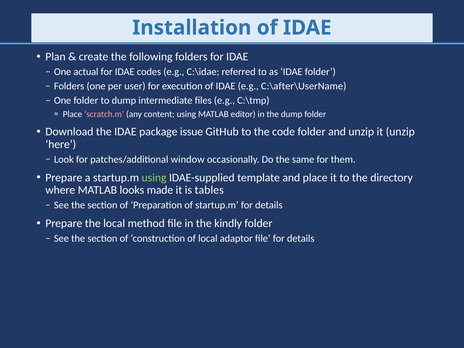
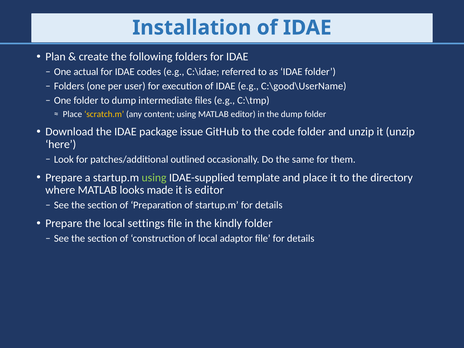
C:\after\UserName: C:\after\UserName -> C:\good\UserName (304, 86)
scratch.m colour: pink -> yellow (104, 114)
window: window -> outlined (188, 159)
is tables: tables -> editor (209, 190)
method: method -> settings (146, 223)
